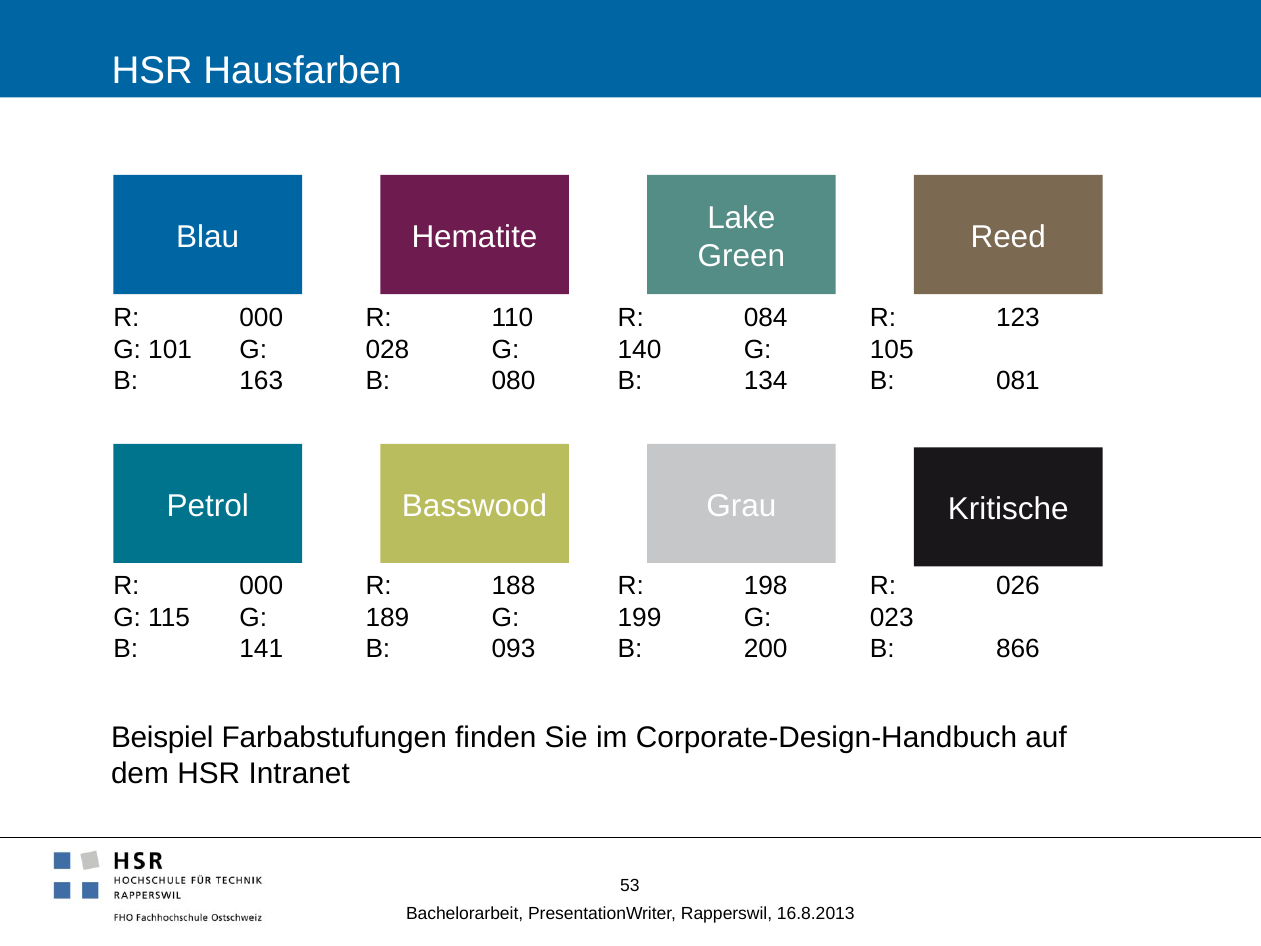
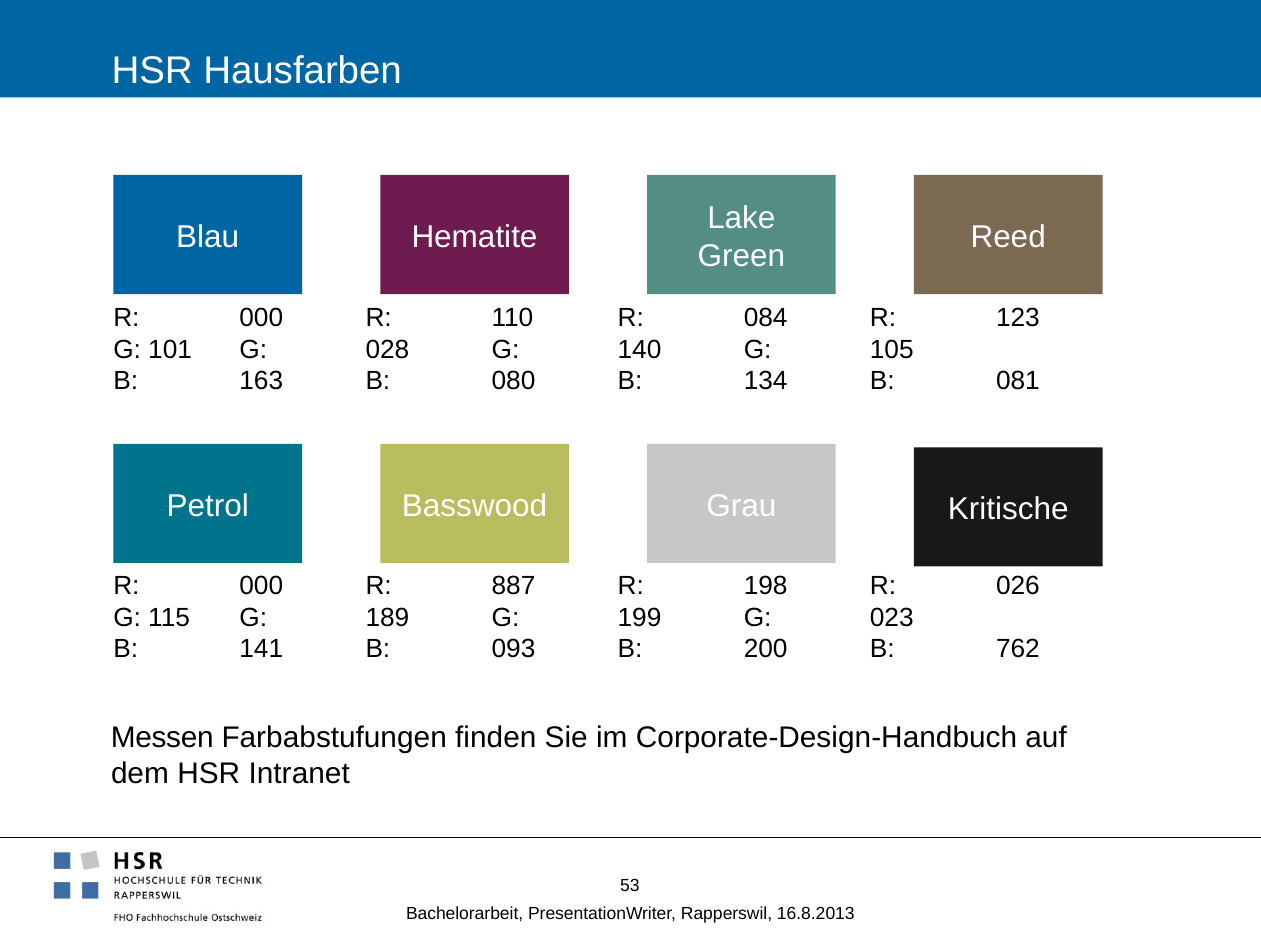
188: 188 -> 887 (514, 586)
866: 866 -> 762 (1018, 649)
Beispiel: Beispiel -> Messen (162, 737)
